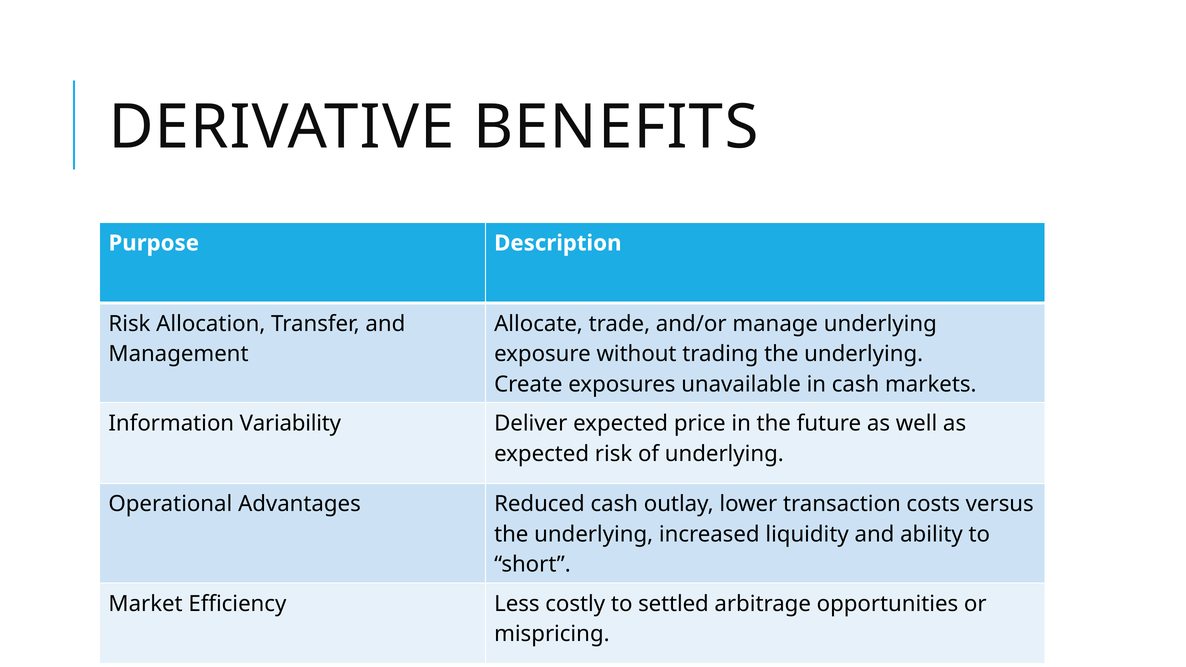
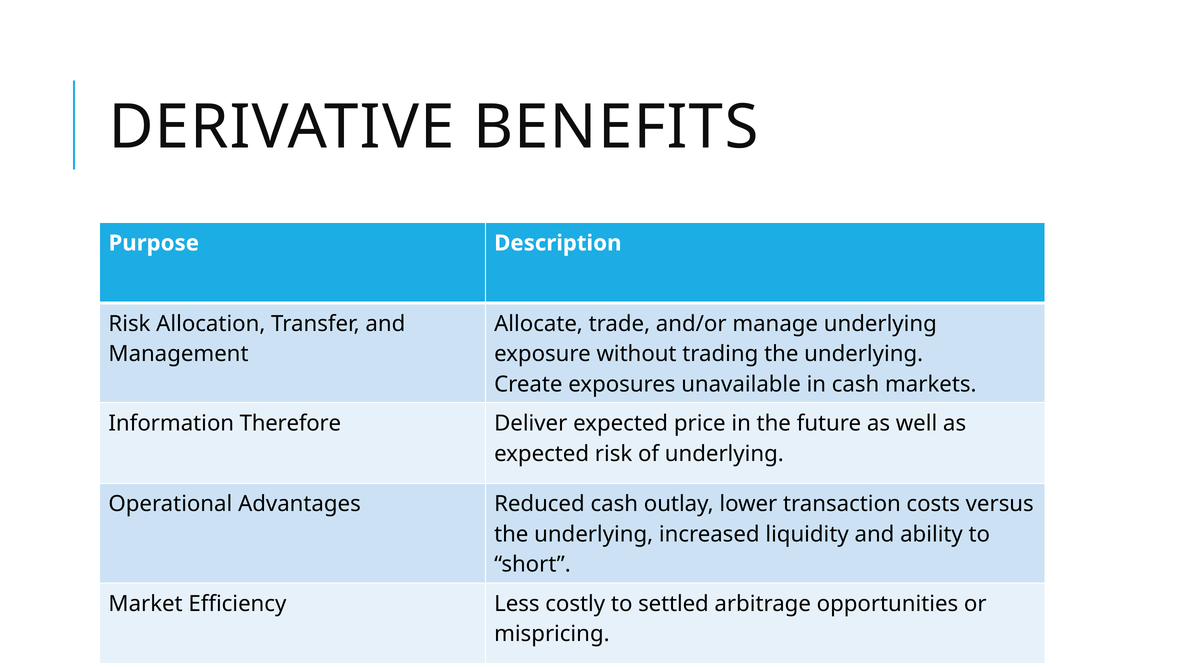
Variability: Variability -> Therefore (290, 424)
